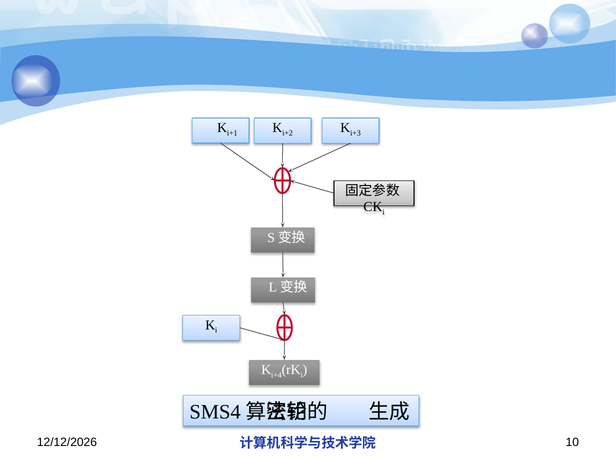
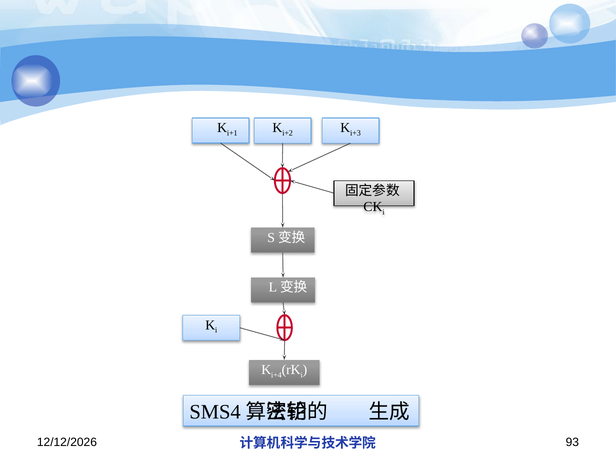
10: 10 -> 93 (572, 442)
